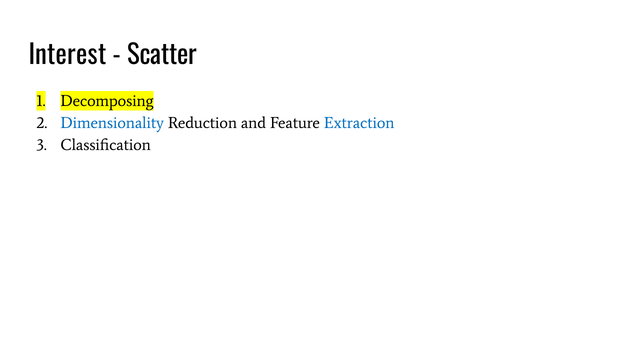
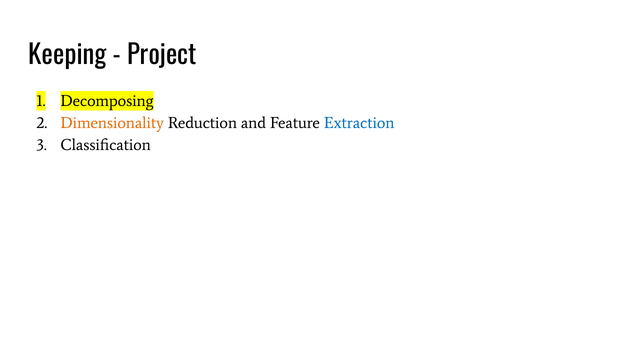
Interest: Interest -> Keeping (67, 56)
Scatter: Scatter -> Project (162, 56)
Dimensionality colour: blue -> orange (112, 123)
